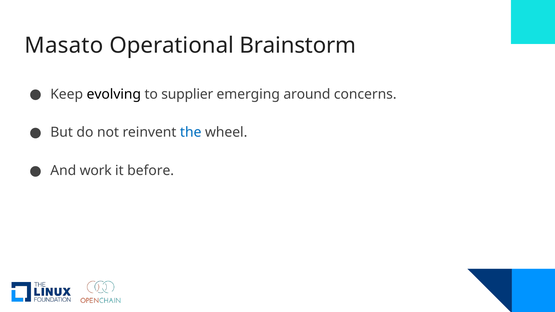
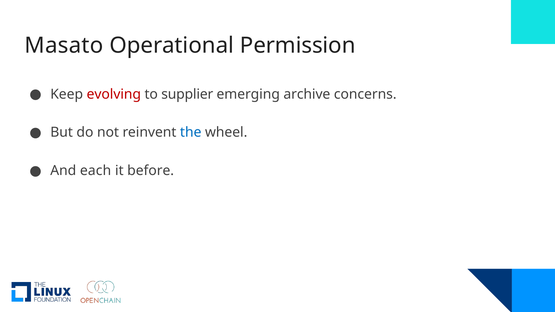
Brainstorm: Brainstorm -> Permission (298, 45)
evolving colour: black -> red (114, 94)
around: around -> archive (307, 94)
work: work -> each (96, 171)
